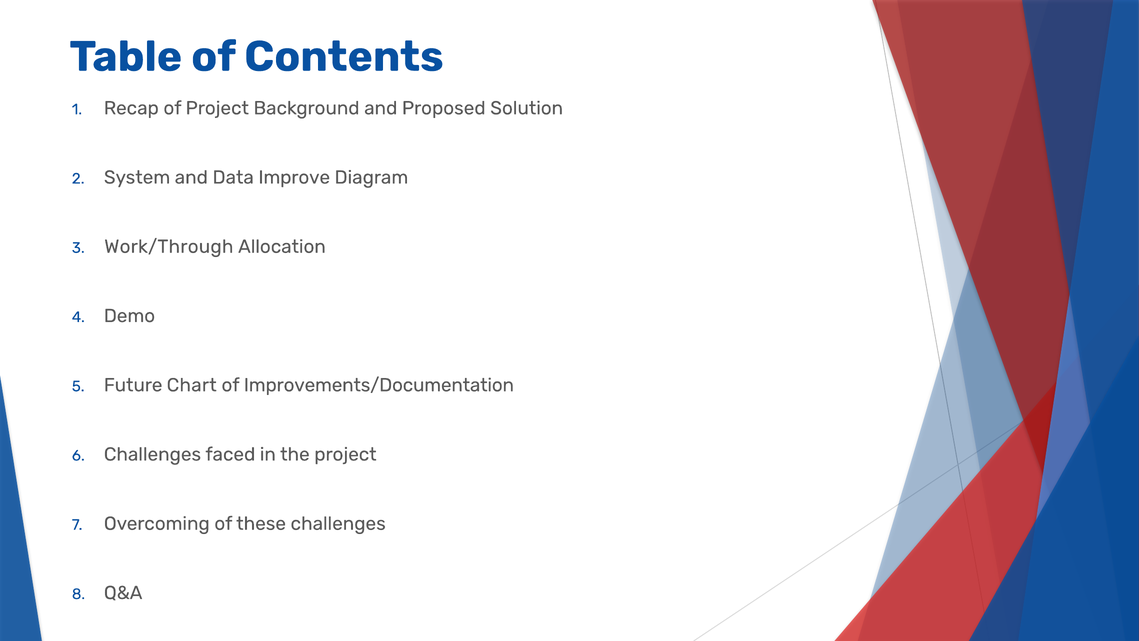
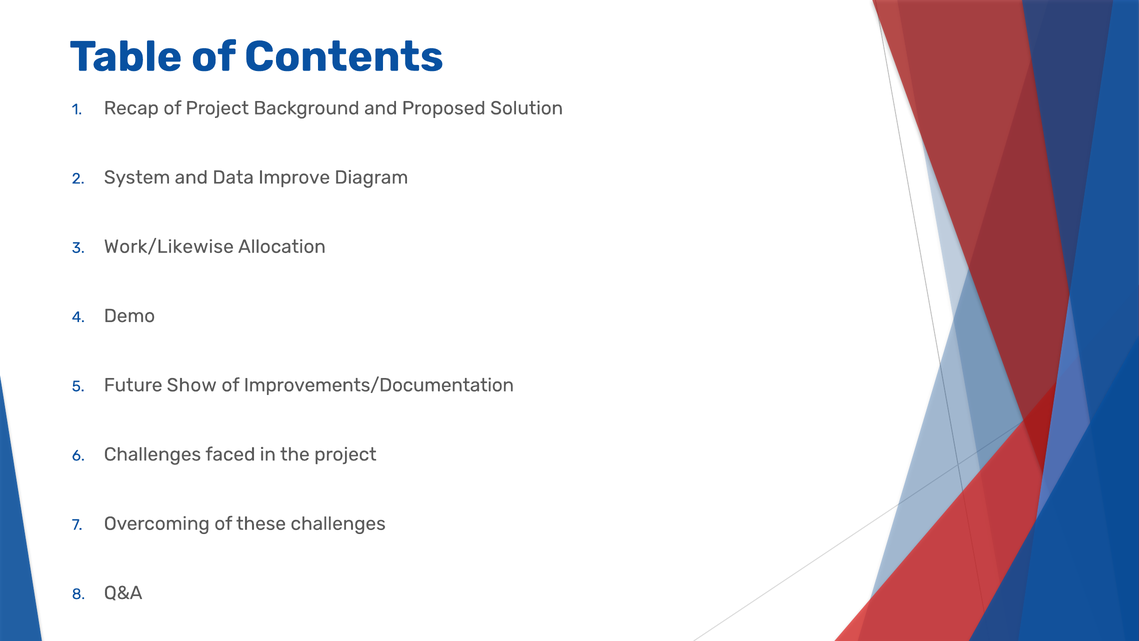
Work/Through: Work/Through -> Work/Likewise (169, 246)
Chart: Chart -> Show (192, 385)
